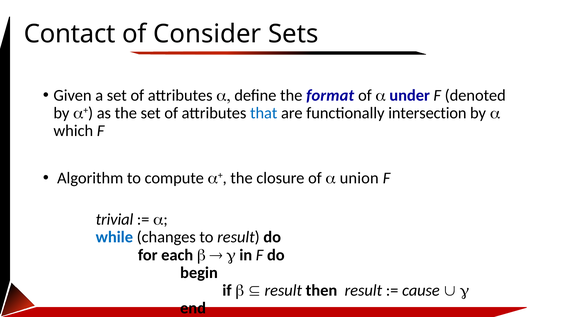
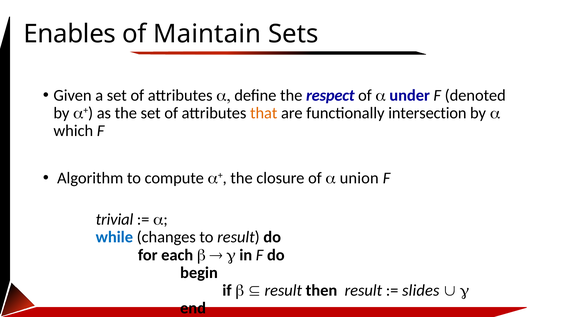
Contact: Contact -> Enables (70, 34)
Consider: Consider -> Maintain (207, 34)
format: format -> respect (330, 95)
that colour: blue -> orange (264, 113)
cause: cause -> slides (421, 290)
